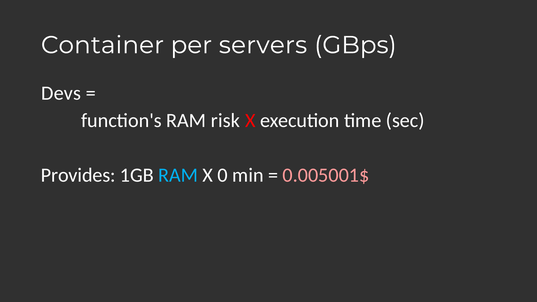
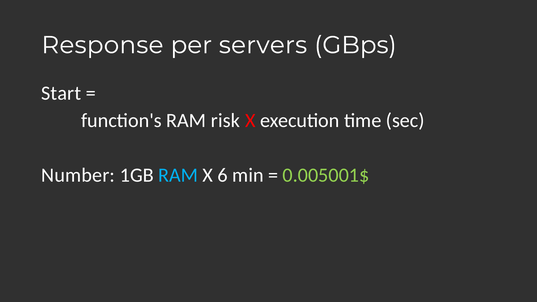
Container: Container -> Response (102, 45)
Devs: Devs -> Start (61, 93)
Provides: Provides -> Number (78, 175)
0: 0 -> 6 (223, 175)
0.005001$ colour: pink -> light green (326, 175)
